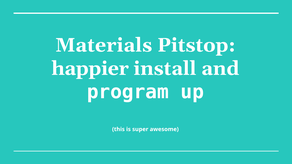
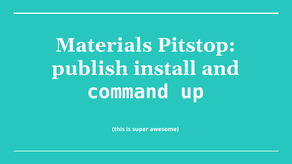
happier: happier -> publish (90, 69)
program: program -> command (128, 92)
